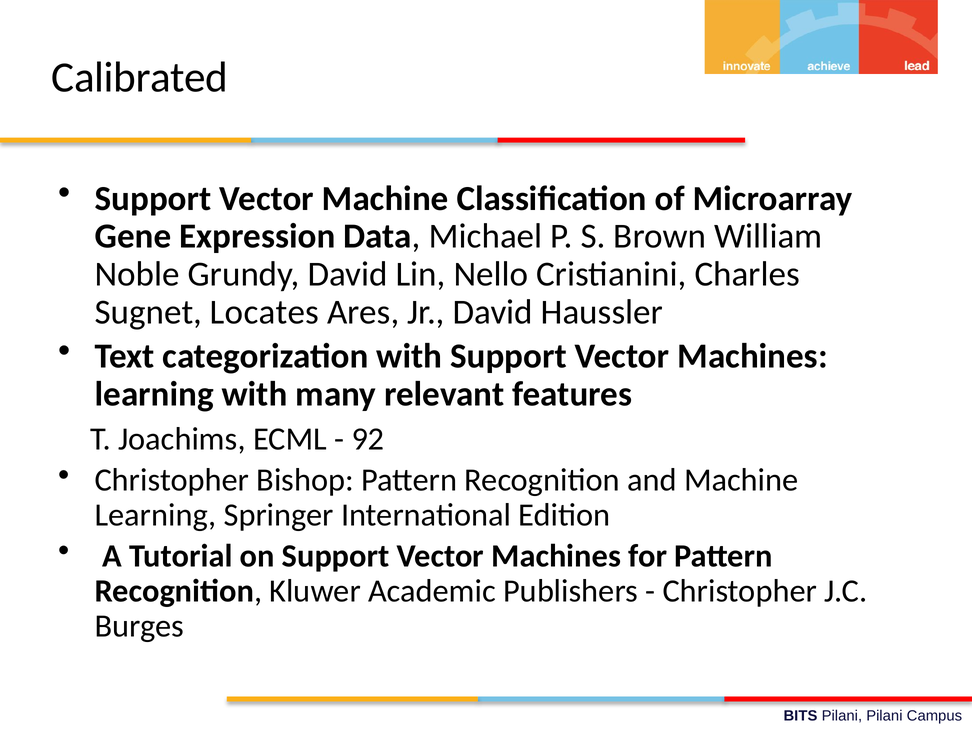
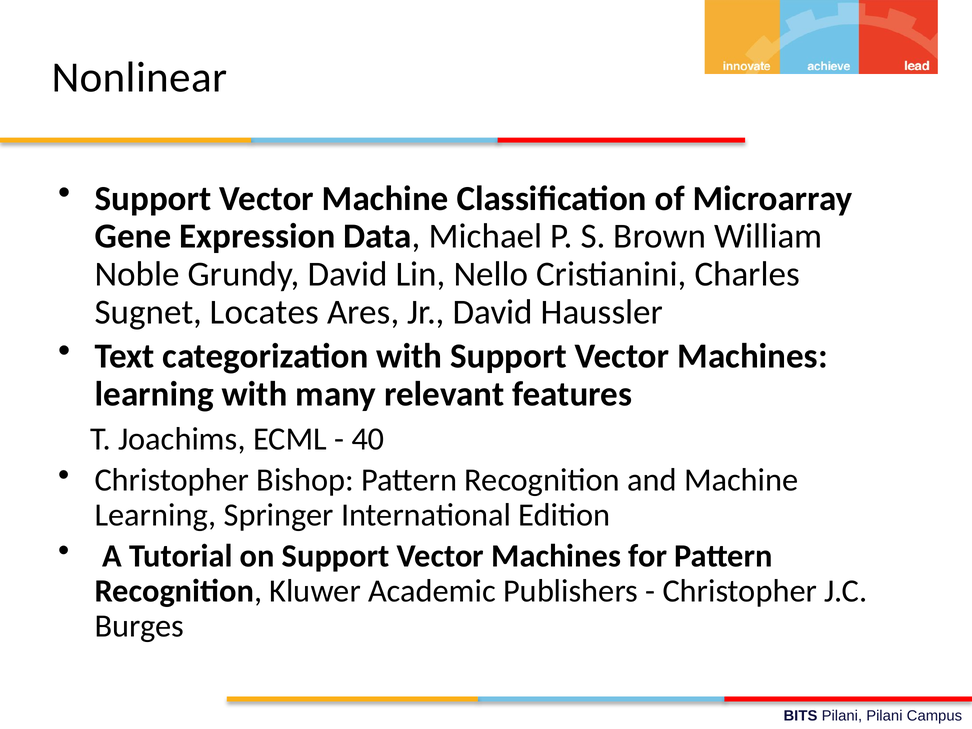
Calibrated: Calibrated -> Nonlinear (139, 77)
92: 92 -> 40 (368, 439)
